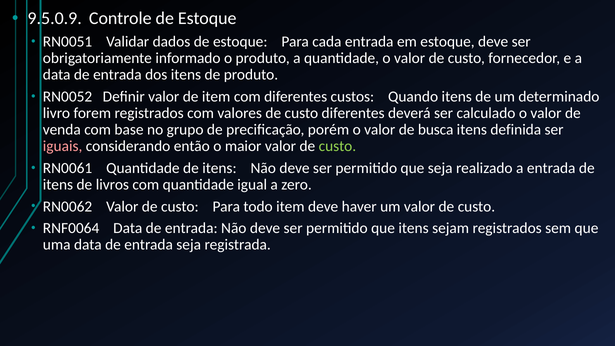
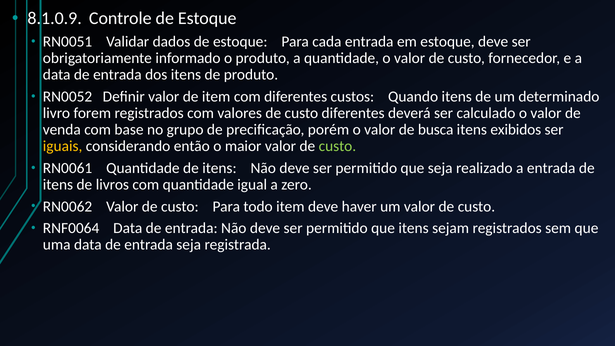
9.5.0.9: 9.5.0.9 -> 8.1.0.9 (55, 19)
definida: definida -> exibidos (516, 130)
iguais colour: pink -> yellow (63, 146)
